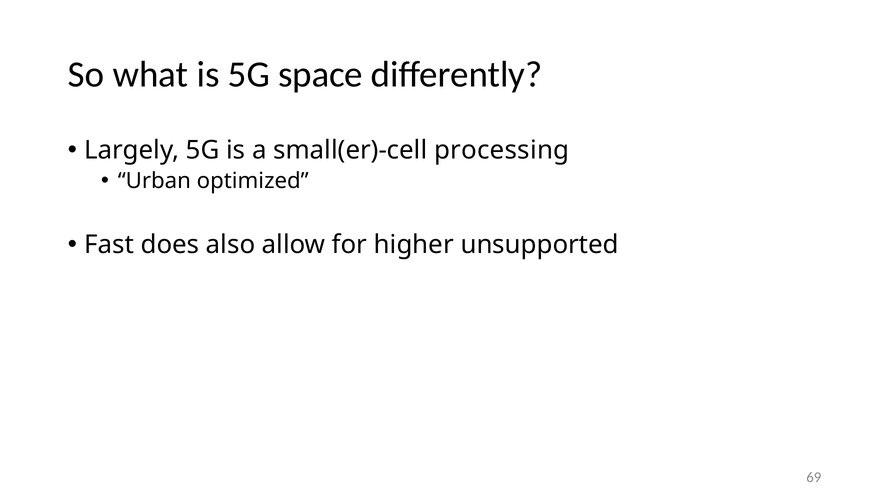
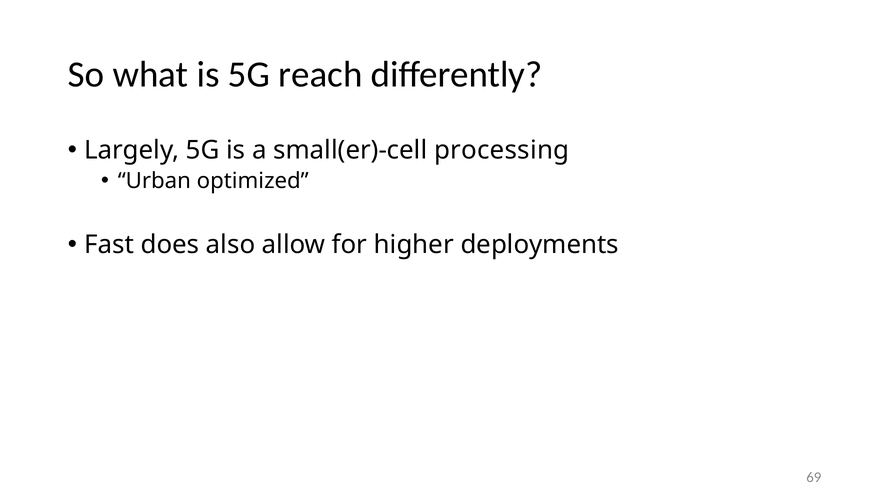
space: space -> reach (320, 75)
unsupported: unsupported -> deployments (540, 245)
